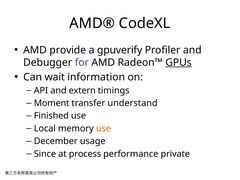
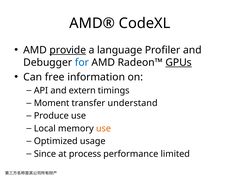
provide underline: none -> present (68, 50)
gpuverify: gpuverify -> language (120, 50)
for colour: purple -> blue (82, 63)
wait: wait -> free (55, 77)
Finished: Finished -> Produce (51, 116)
December: December -> Optimized (56, 141)
private: private -> limited (175, 154)
